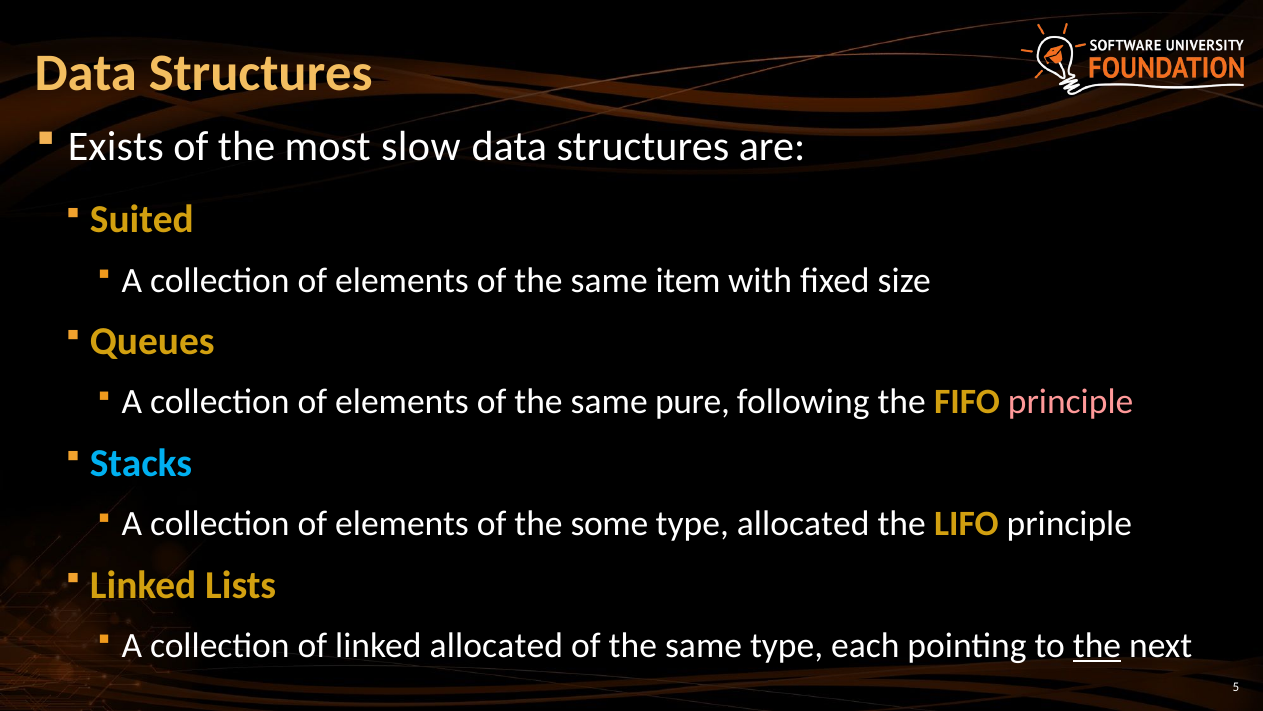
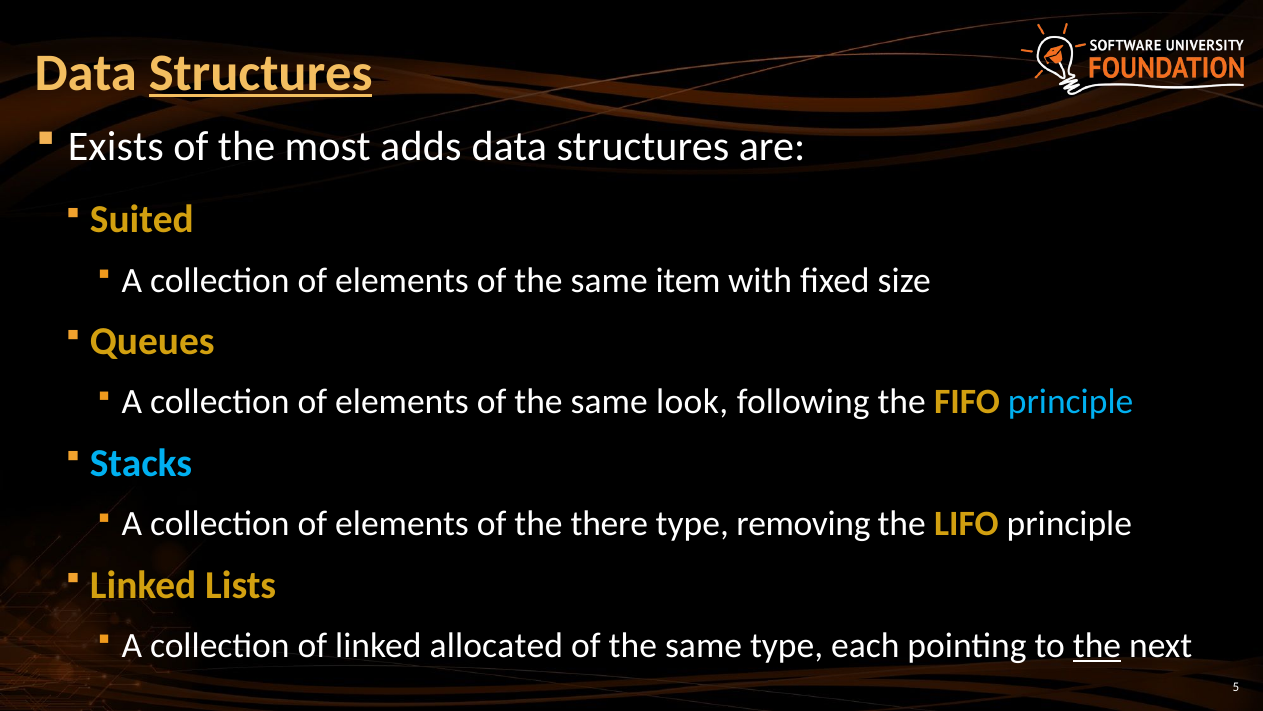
Structures underline: none -> present (261, 73)
slow: slow -> adds (421, 146)
pure: pure -> look (692, 402)
principle colour: pink -> light blue (1071, 402)
some: some -> there (609, 524)
type allocated: allocated -> removing (803, 524)
